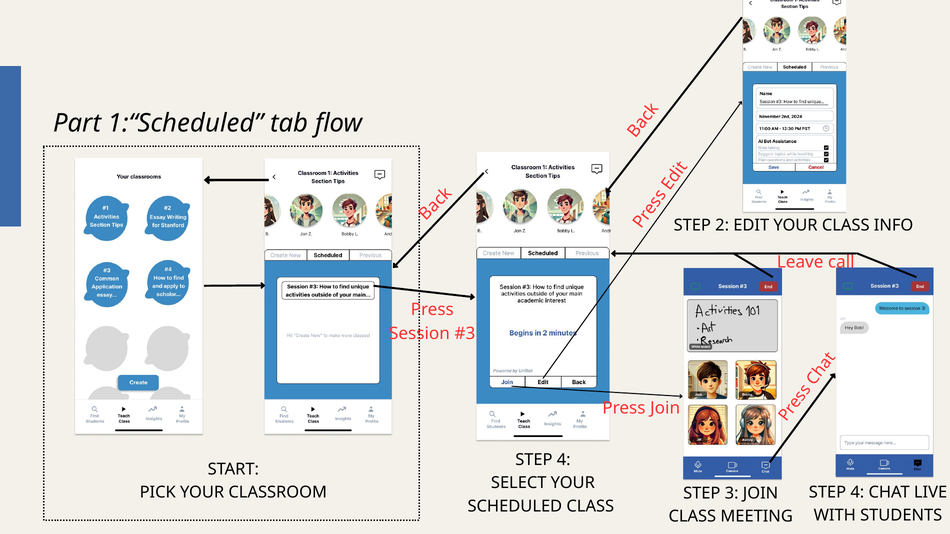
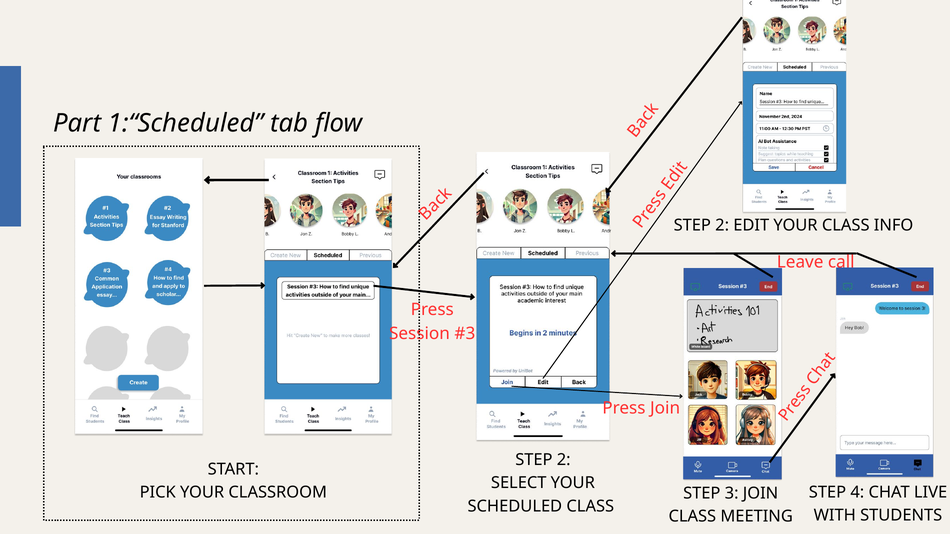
4: 4 -> 2 (564, 460)
